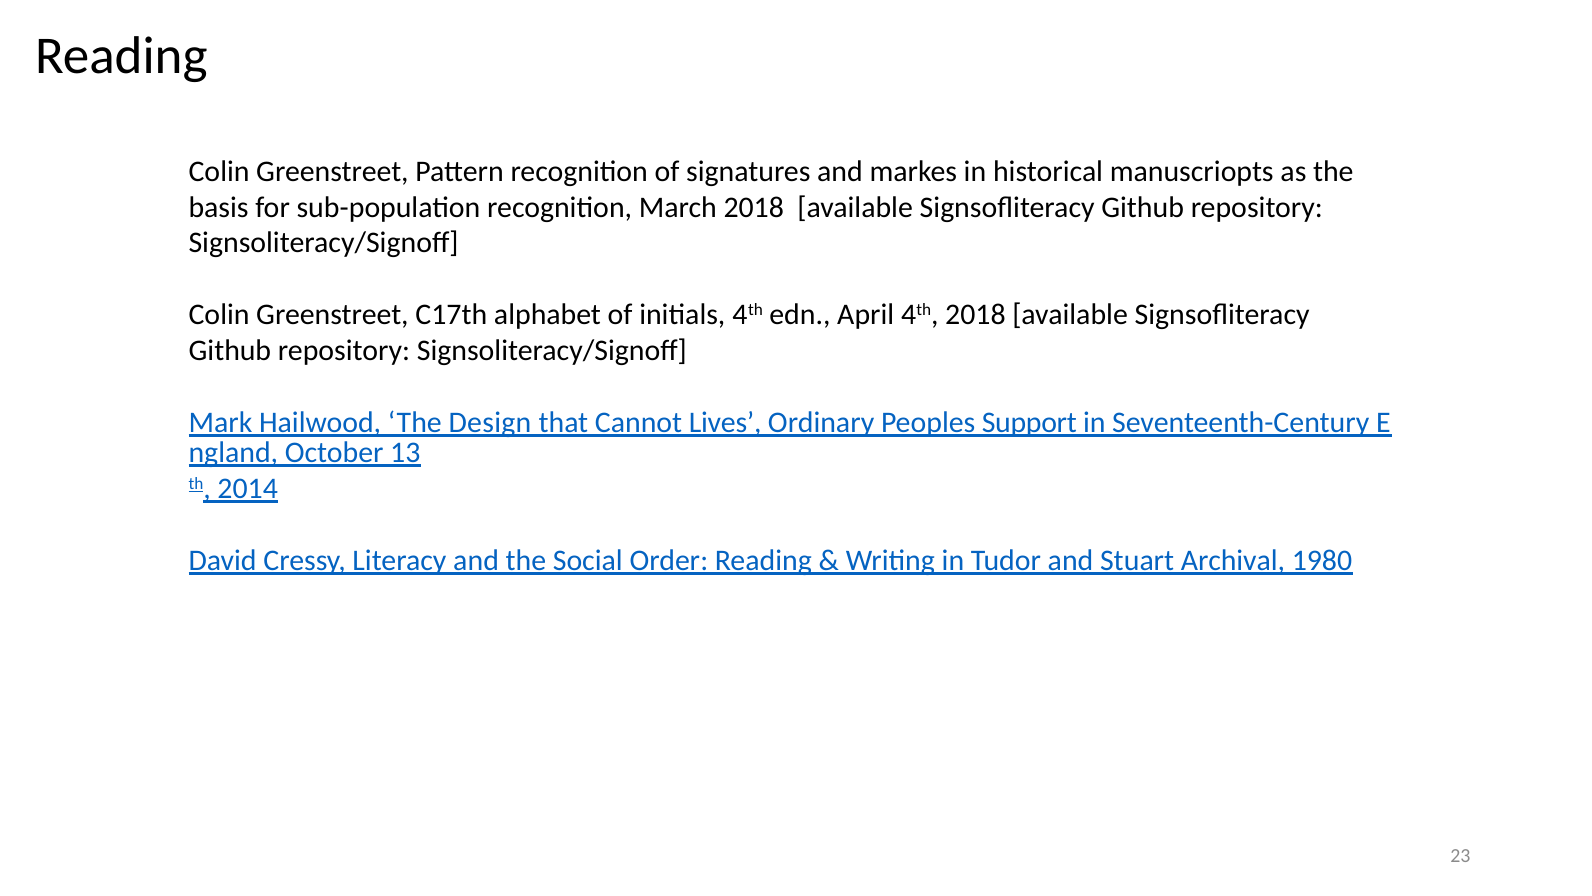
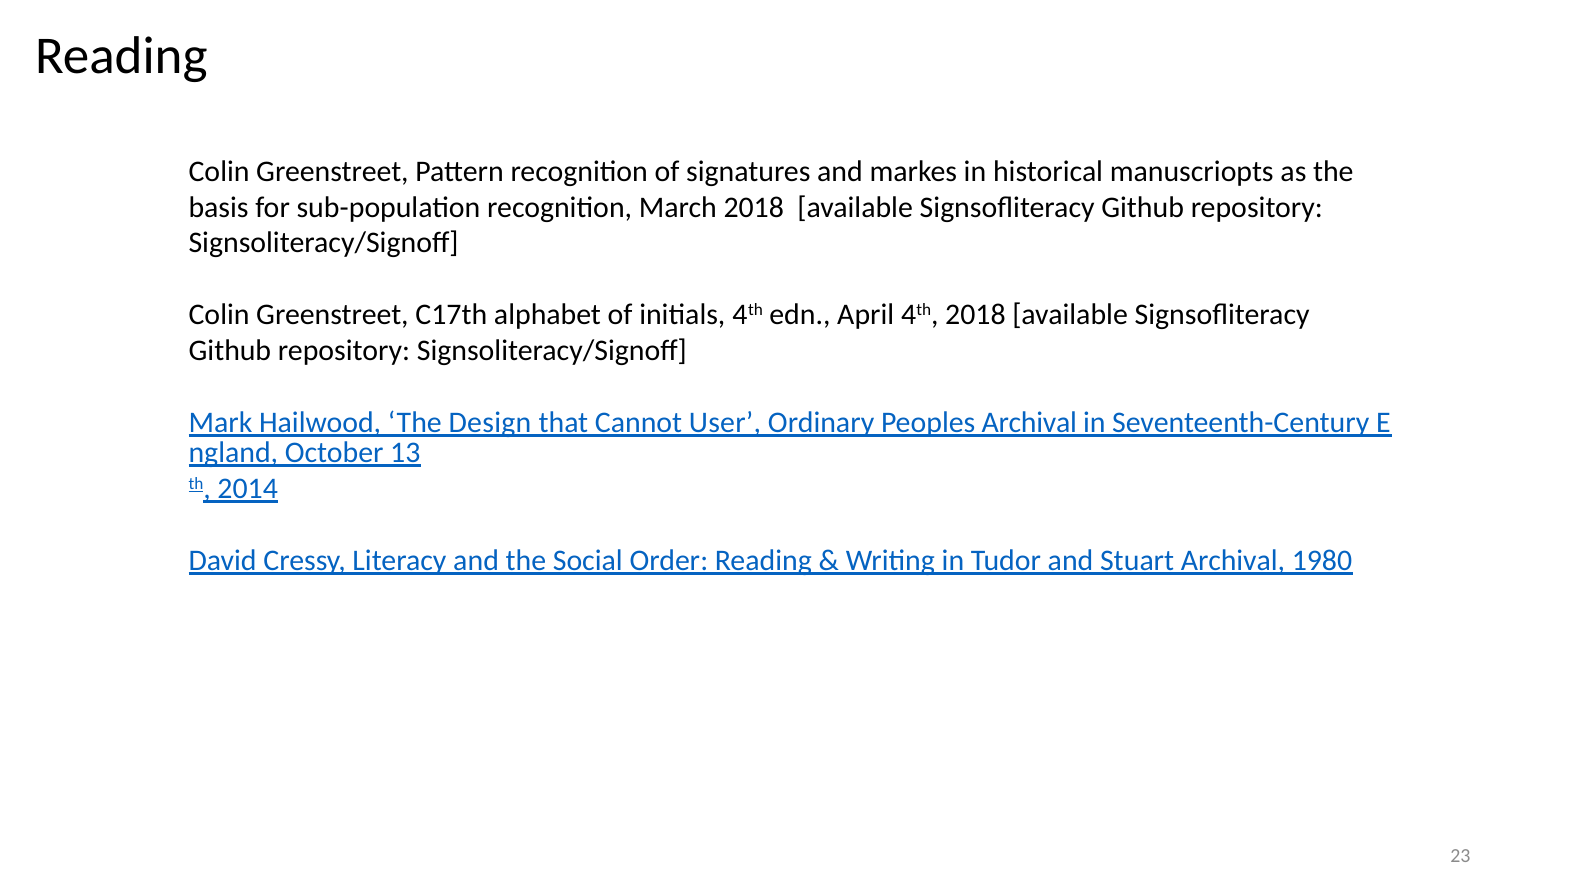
Lives: Lives -> User (725, 422)
Peoples Support: Support -> Archival (1029, 422)
